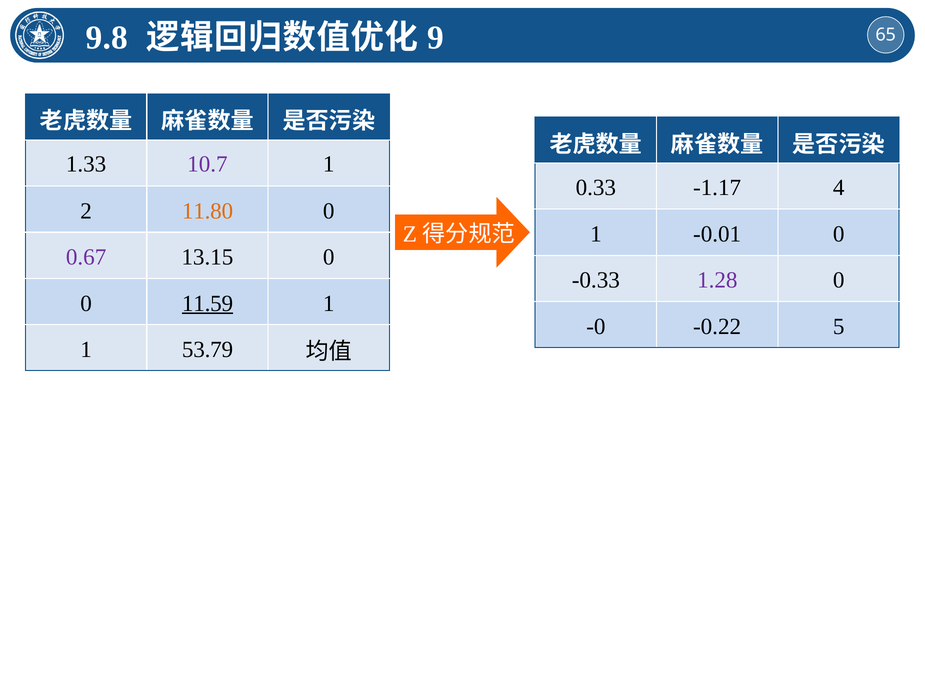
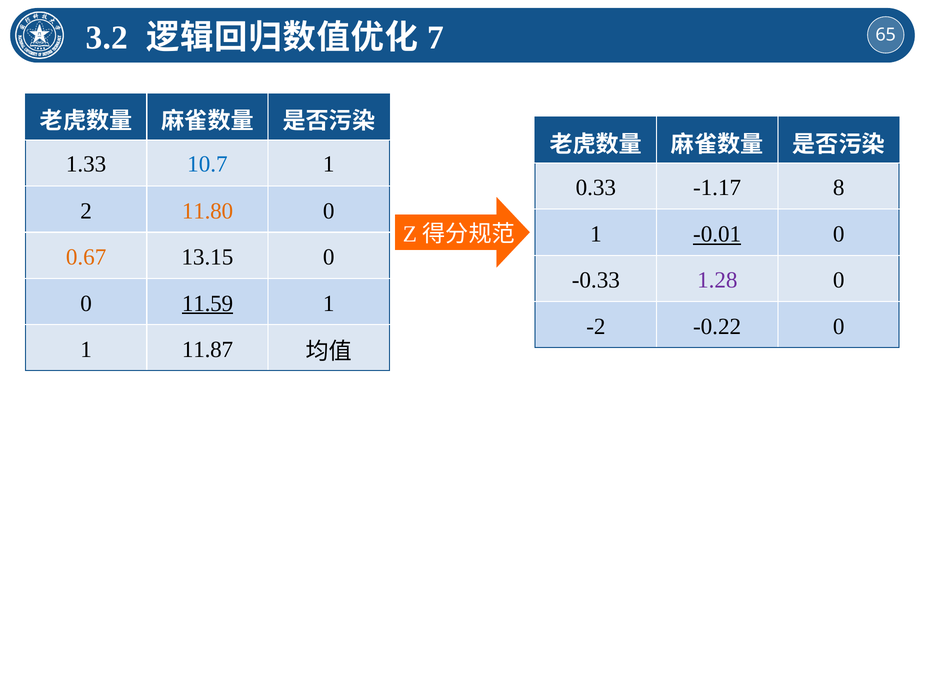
9.8: 9.8 -> 3.2 (107, 38)
9: 9 -> 7 (436, 38)
10.7 colour: purple -> blue (207, 164)
4: 4 -> 8 (839, 187)
-0.01 underline: none -> present (717, 234)
0.67 colour: purple -> orange (86, 257)
-0: -0 -> -2 (596, 326)
-0.22 5: 5 -> 0 (839, 326)
53.79: 53.79 -> 11.87 (208, 349)
